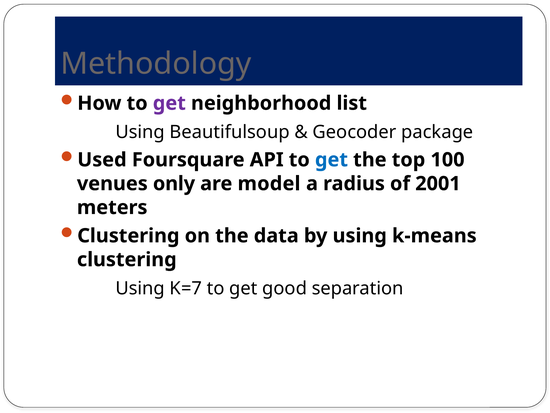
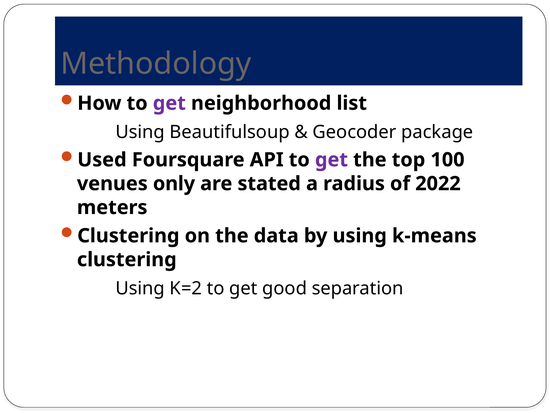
get colour: blue -> purple (331, 160)
model: model -> stated (269, 183)
2001: 2001 -> 2022 (438, 183)
K=7: K=7 -> K=2 (186, 288)
